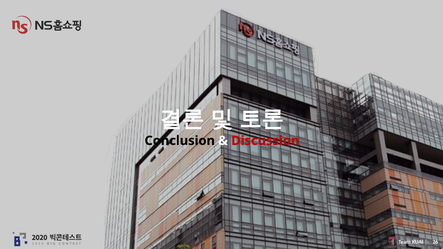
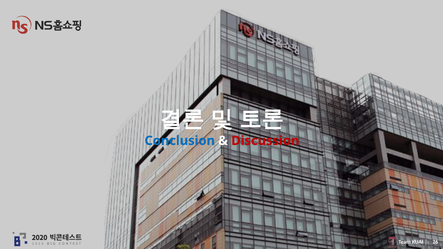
Conclusion colour: black -> blue (180, 141)
